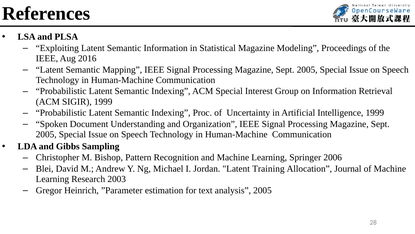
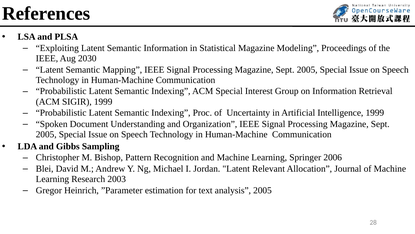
2016: 2016 -> 2030 (87, 58)
Training: Training -> Relevant (269, 168)
